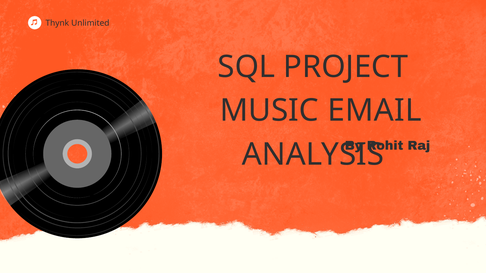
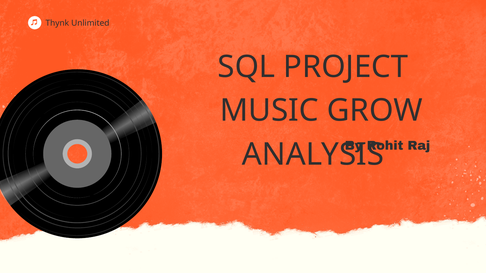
EMAIL: EMAIL -> GROW (375, 111)
